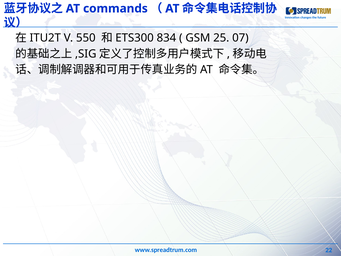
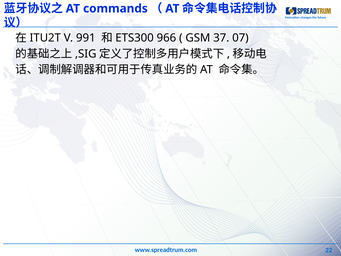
550: 550 -> 991 (86, 38)
834: 834 -> 966 (166, 38)
25: 25 -> 37 (221, 38)
